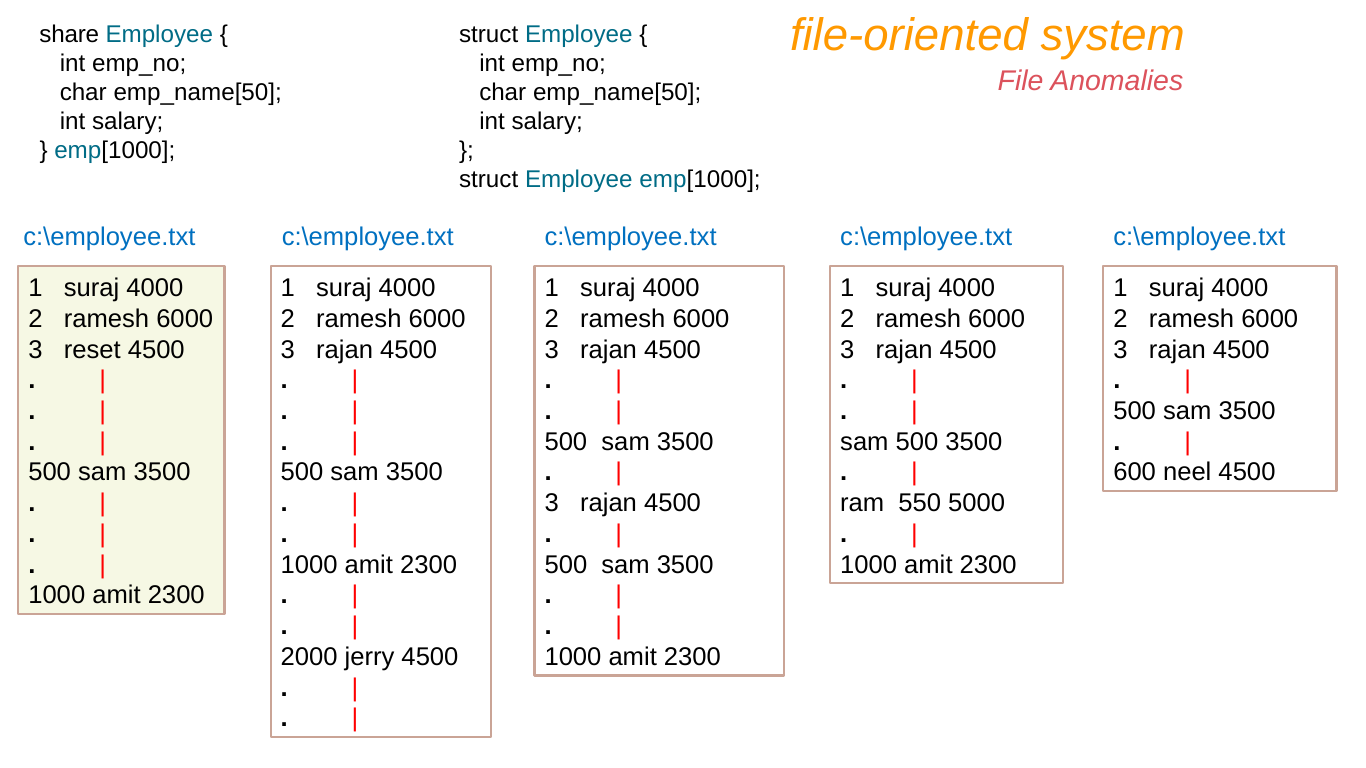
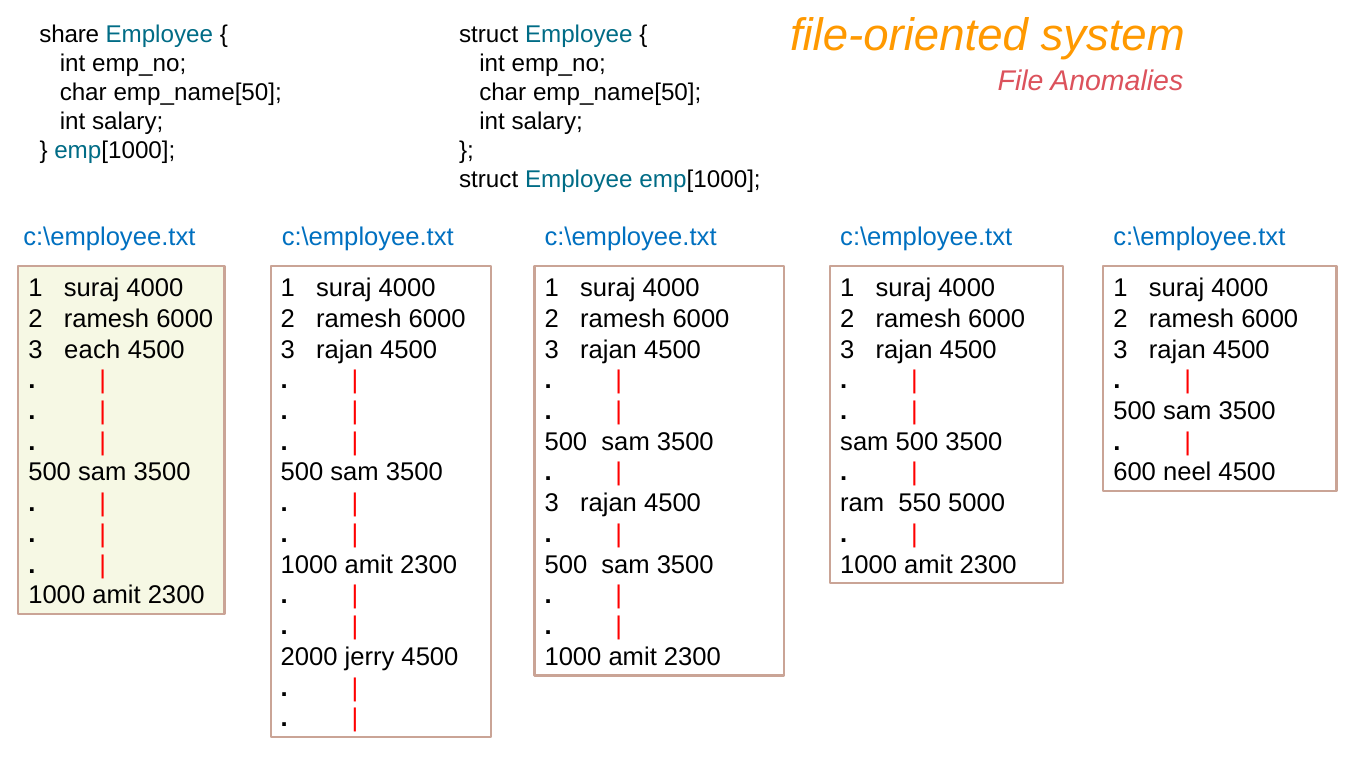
reset: reset -> each (92, 350)
